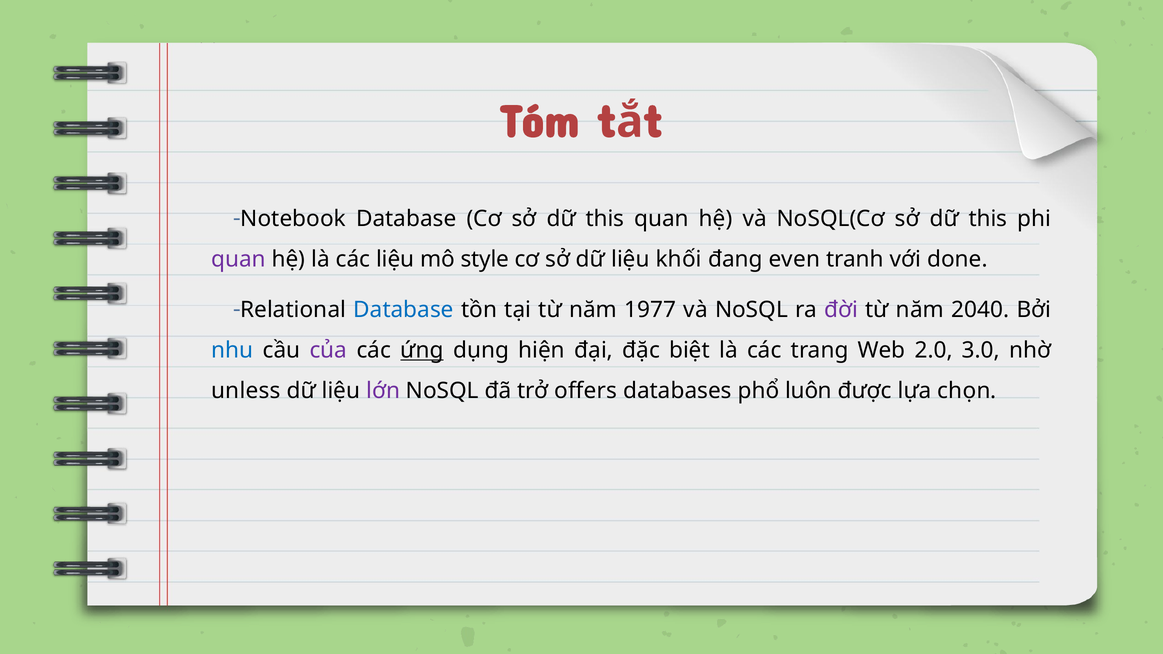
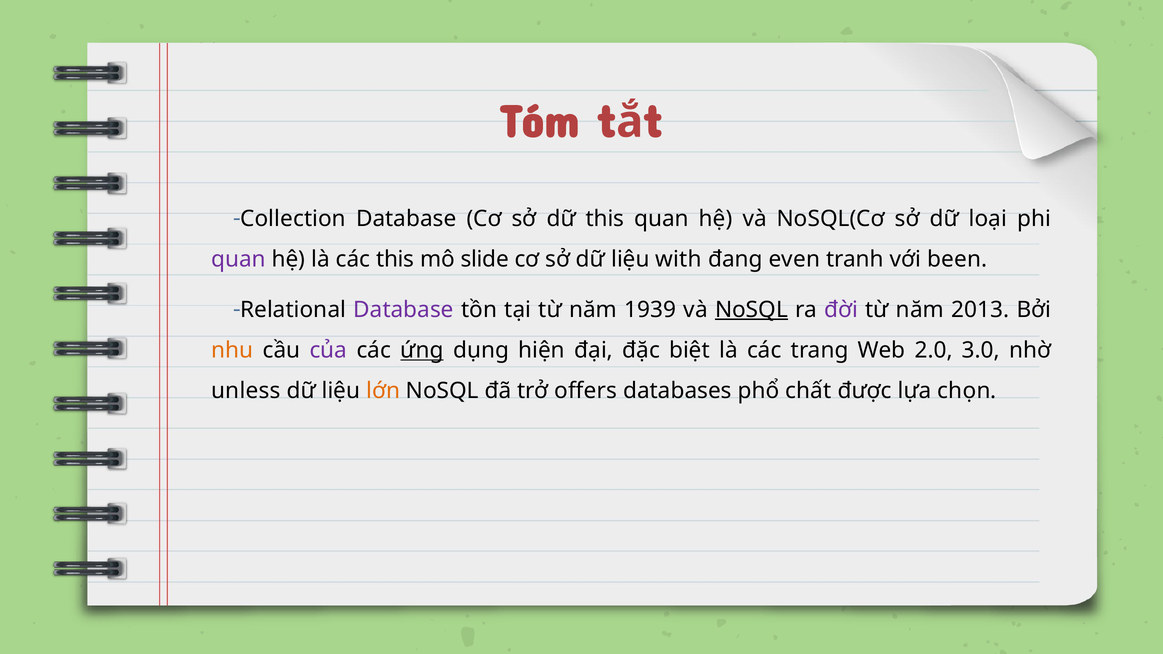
Notebook: Notebook -> Collection (293, 219)
NoSQL(Cơ sở dữ this: this -> loại (988, 219)
các liệu: liệu -> this (395, 259)
style: style -> slide (485, 259)
khối: khối -> with (679, 259)
done: done -> been (957, 259)
Database colour: blue -> purple (404, 310)
1977: 1977 -> 1939 (650, 310)
NoSQL underline: none -> present (752, 310)
2040: 2040 -> 2013 (980, 310)
nhu colour: blue -> orange (232, 350)
lớn colour: purple -> orange (383, 391)
luôn: luôn -> chất (808, 391)
